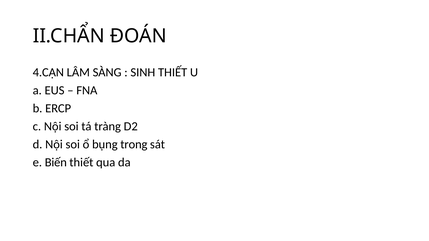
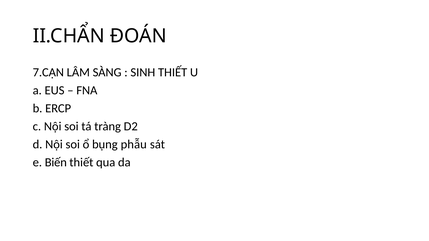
4.CẬN: 4.CẬN -> 7.CẬN (48, 73)
trong: trong -> phẫu (134, 144)
